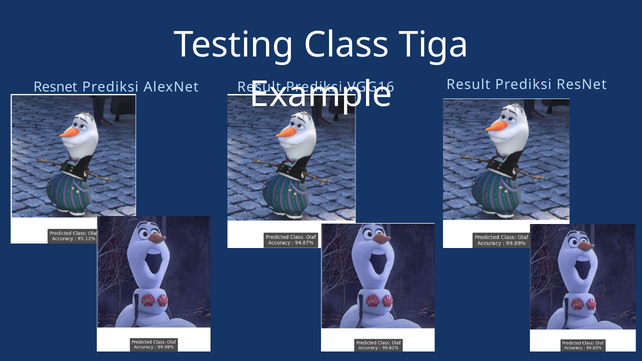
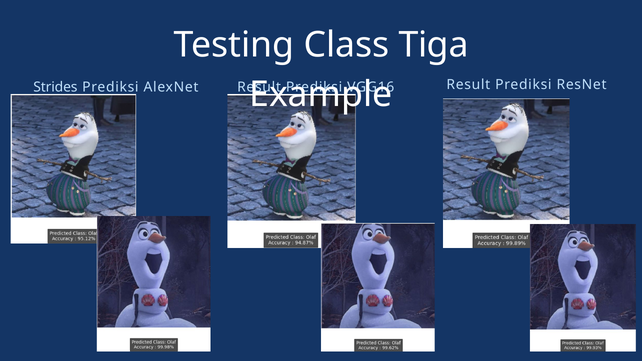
Resnet: Resnet -> Strides (55, 87)
